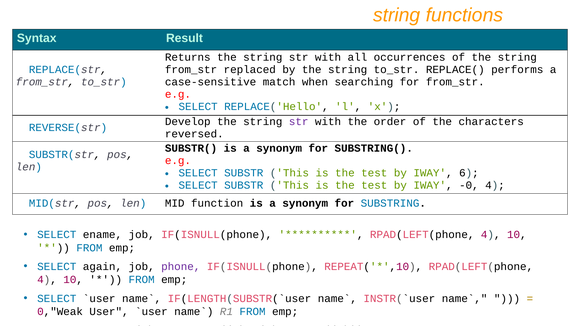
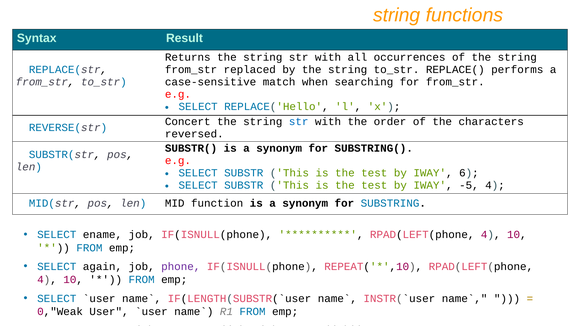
Develop: Develop -> Concert (188, 122)
str colour: purple -> blue (299, 122)
-0: -0 -> -5 (469, 185)
